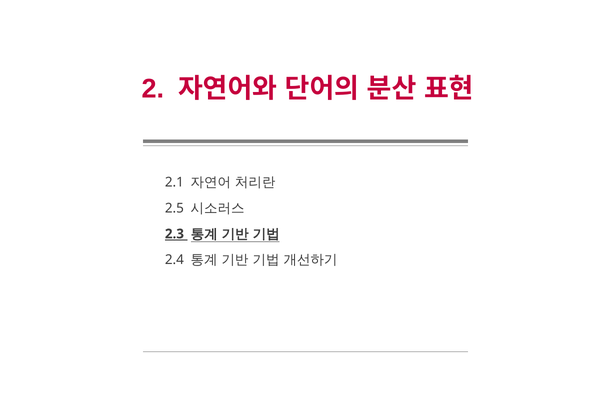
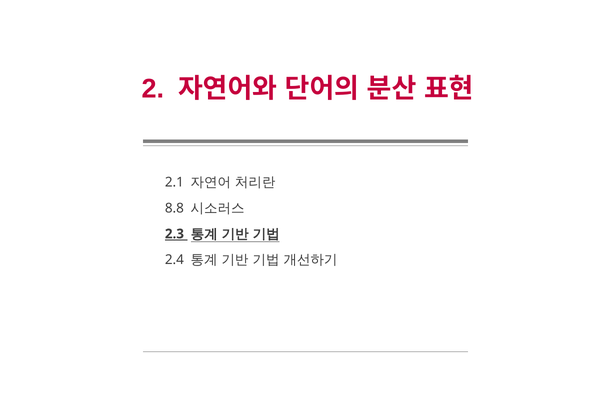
2.5: 2.5 -> 8.8 (174, 208)
